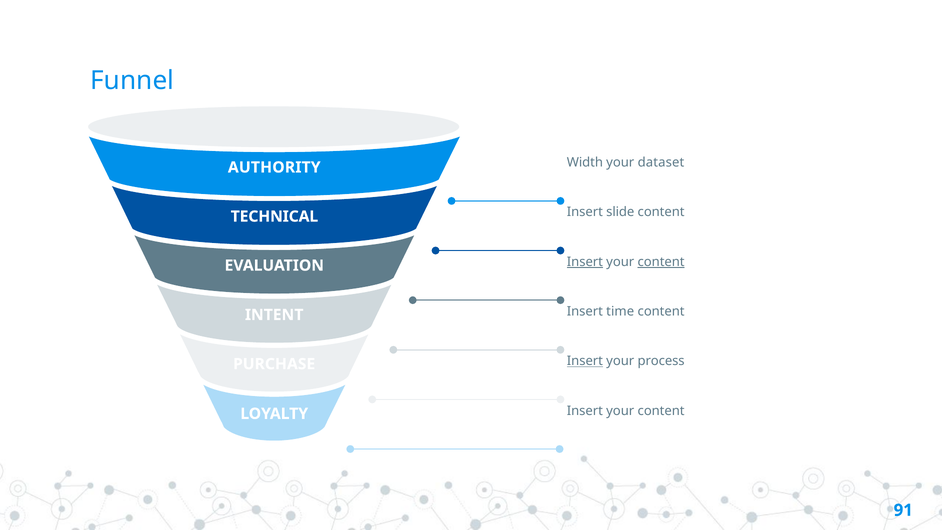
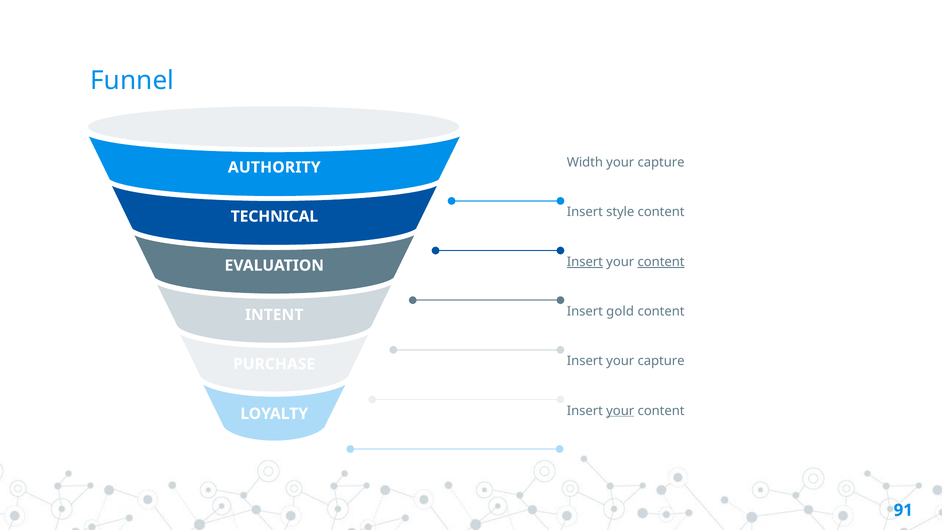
dataset: dataset -> capture (661, 163)
slide: slide -> style (620, 212)
time: time -> gold (620, 311)
Insert underline: present -> none (585, 361)
process: process -> capture (661, 361)
your underline: none -> present (620, 411)
